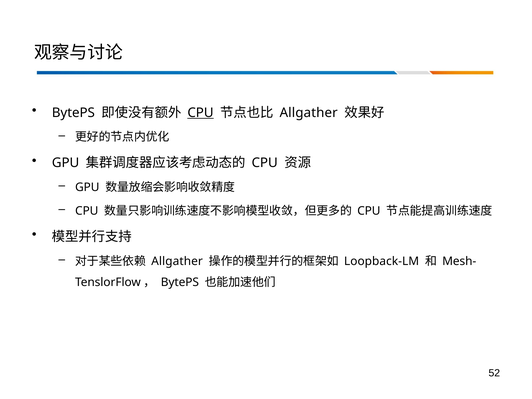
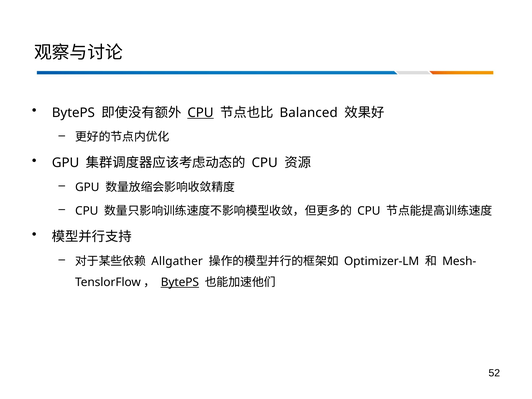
Allgather: Allgather -> Balanced (309, 113)
Loopback-LM: Loopback-LM -> Optimizer-LM (382, 261)
BytePS underline: none -> present (180, 282)
